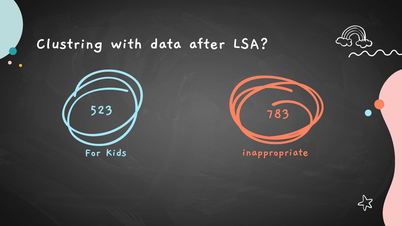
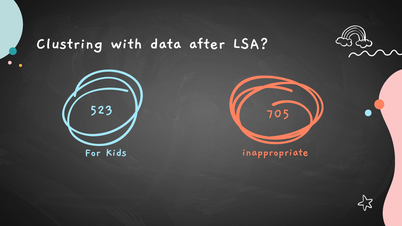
783: 783 -> 705 (278, 113)
